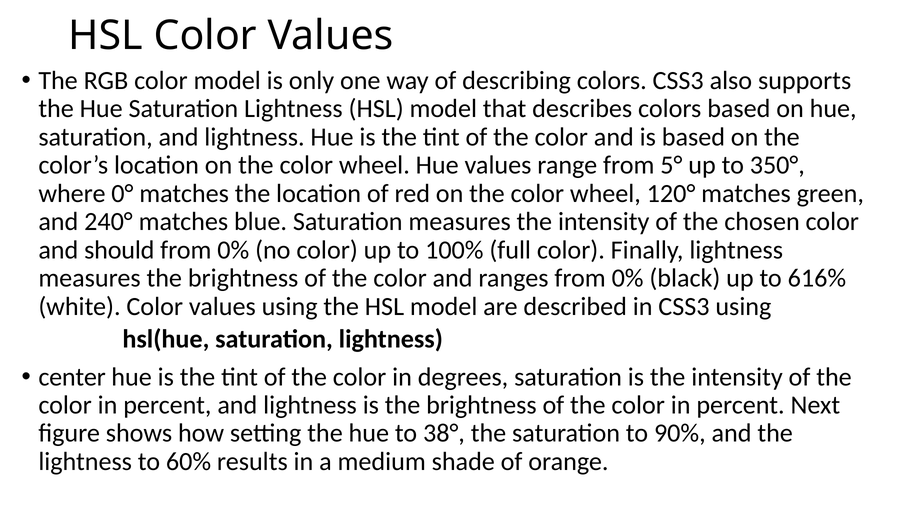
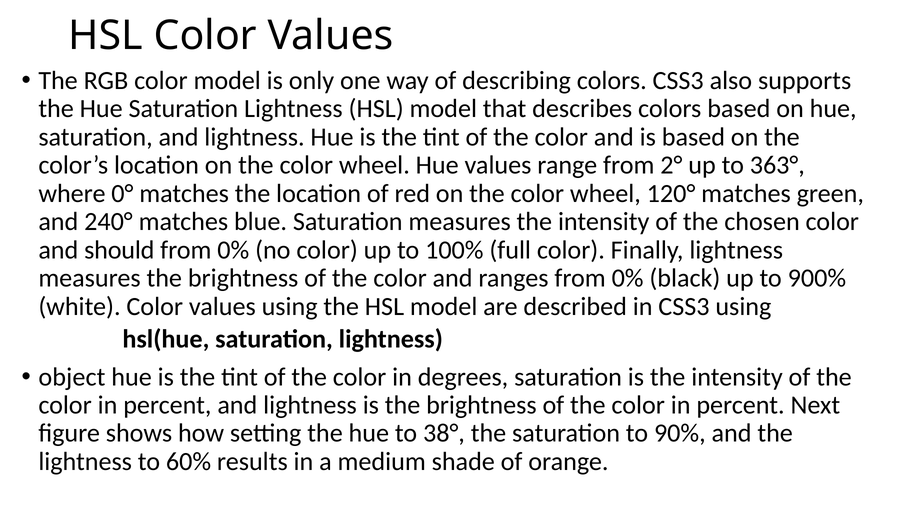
5°: 5° -> 2° (671, 165)
350°: 350° -> 363° (777, 165)
616%: 616% -> 900% (817, 278)
center: center -> object (72, 377)
